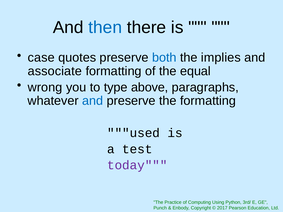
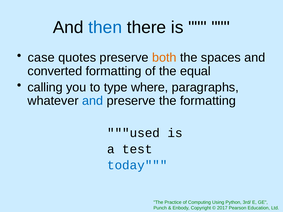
both colour: blue -> orange (164, 58)
implies: implies -> spaces (221, 58)
associate: associate -> converted (55, 71)
wrong: wrong -> calling (45, 87)
above: above -> where (150, 87)
today colour: purple -> blue (137, 165)
